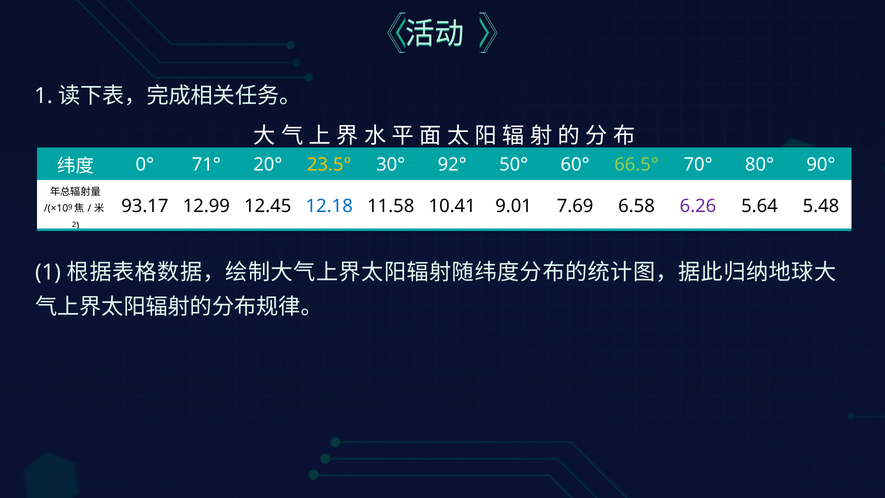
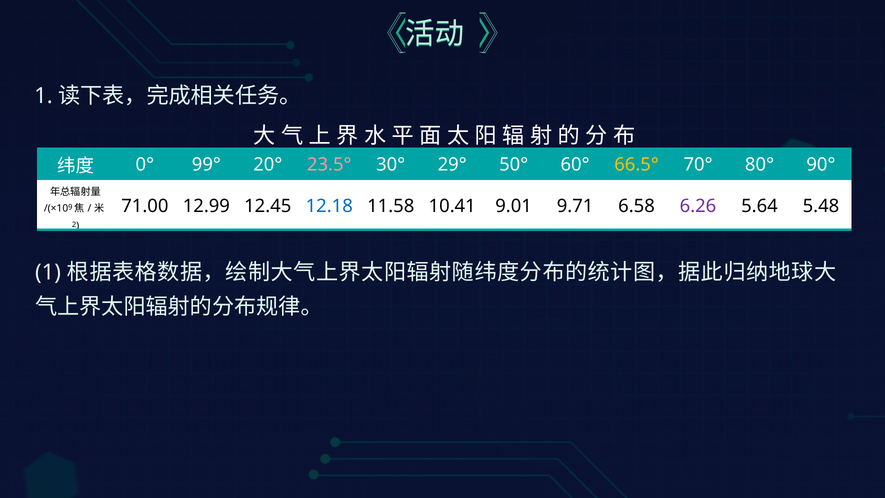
71°: 71° -> 99° (206, 165)
23.5° colour: yellow -> pink (329, 165)
92°: 92° -> 29° (452, 165)
66.5° colour: light green -> yellow (637, 165)
93.17: 93.17 -> 71.00 (145, 206)
7.69: 7.69 -> 9.71 (575, 206)
